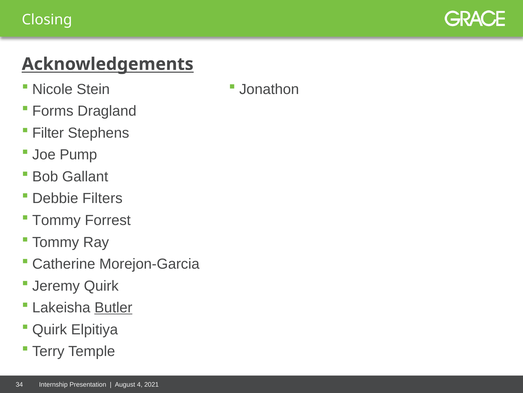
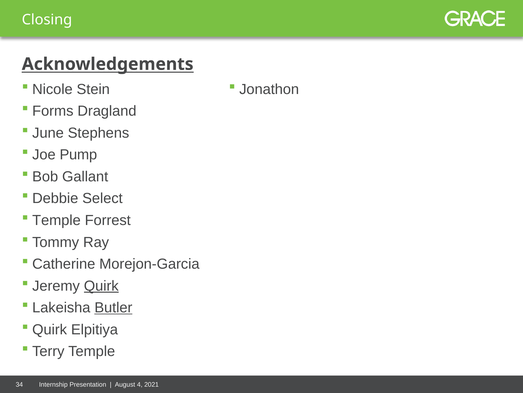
Filter: Filter -> June (48, 133)
Filters: Filters -> Select (103, 198)
Tommy: Tommy -> Temple (56, 220)
Quirk underline: none -> present (101, 285)
